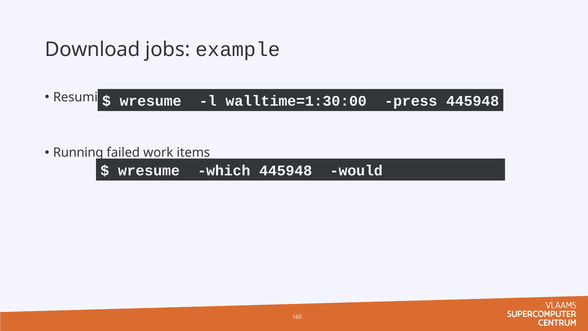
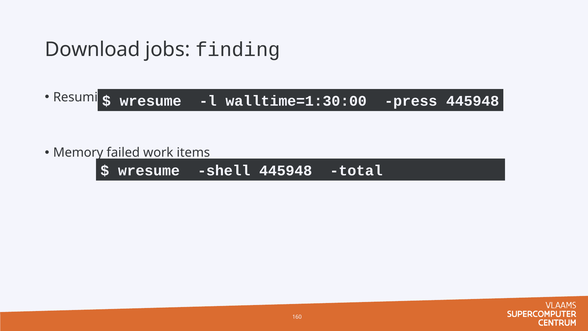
example: example -> finding (238, 49)
Running: Running -> Memory (78, 153)
which: which -> shell (224, 170)
would: would -> total (356, 170)
